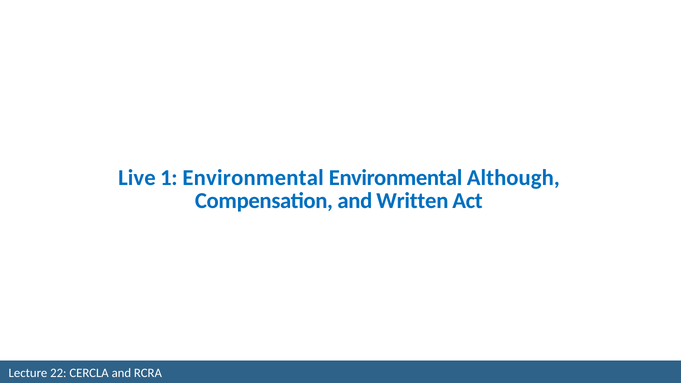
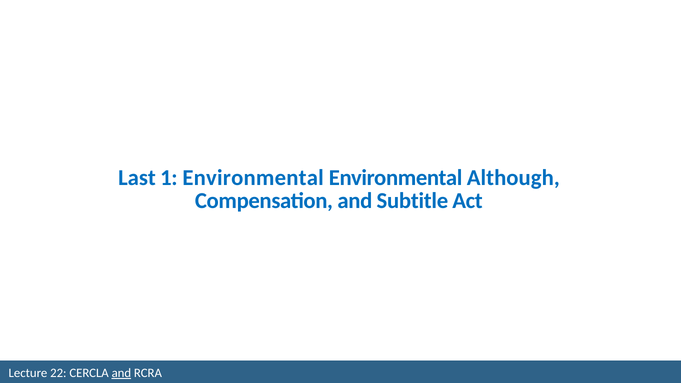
Live: Live -> Last (137, 178)
Written: Written -> Subtitle (412, 201)
and underline: none -> present (121, 373)
